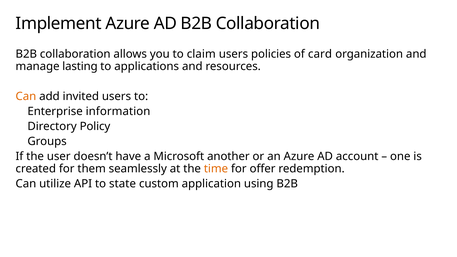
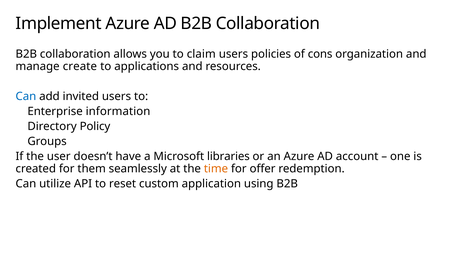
card: card -> cons (320, 54)
lasting: lasting -> create (80, 66)
Can colour: orange -> blue (26, 96)
another: another -> libraries (228, 156)
state: state -> reset (123, 184)
